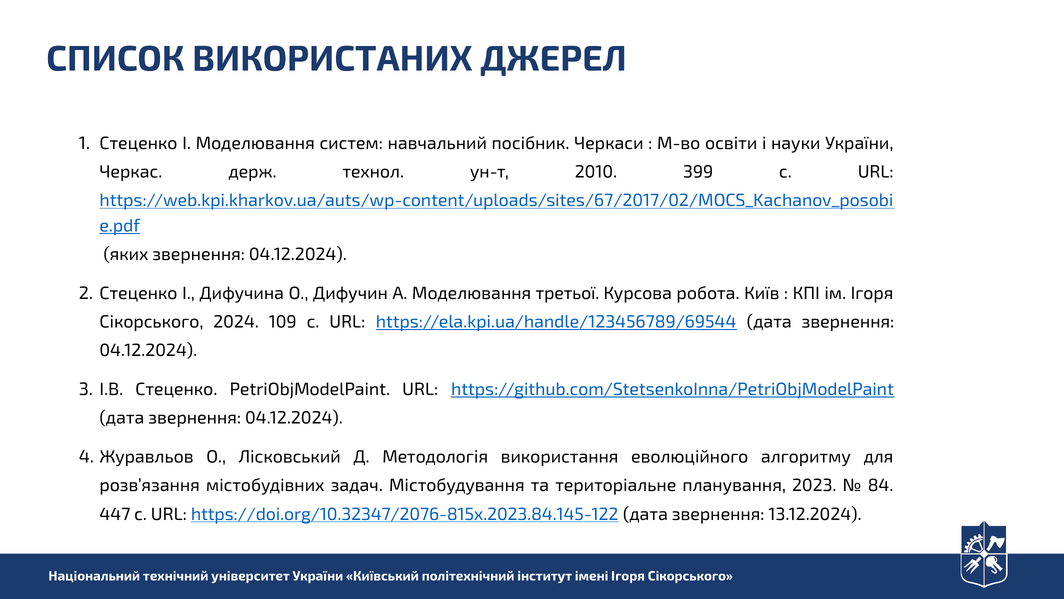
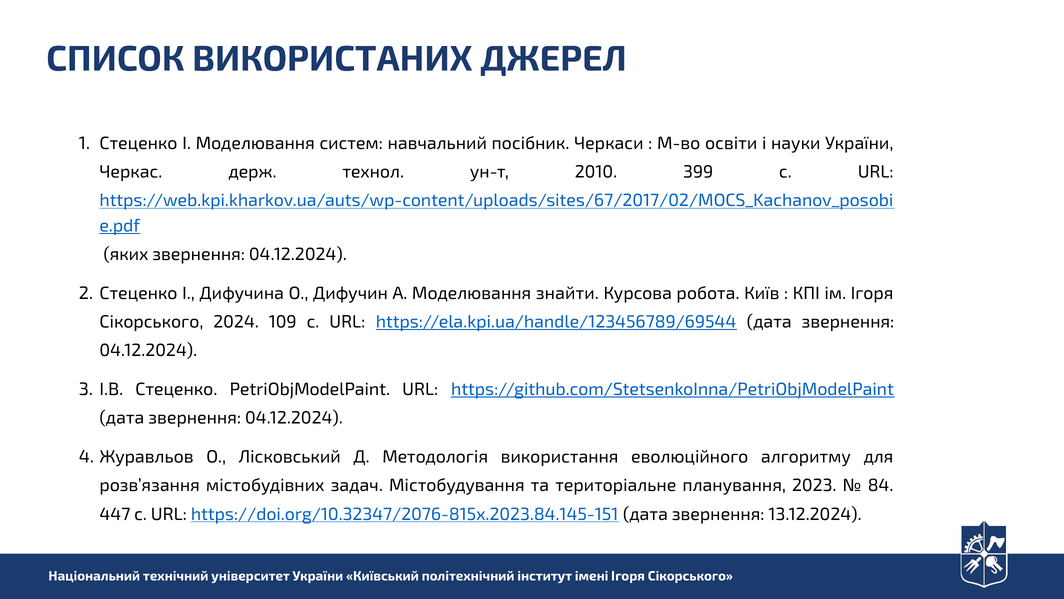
третьої: третьої -> знайти (567, 293)
https://doi.org/10.32347/2076-815x.2023.84.145-122: https://doi.org/10.32347/2076-815x.2023.84.145-122 -> https://doi.org/10.32347/2076-815x.2023.84.145-151 (405, 514)
